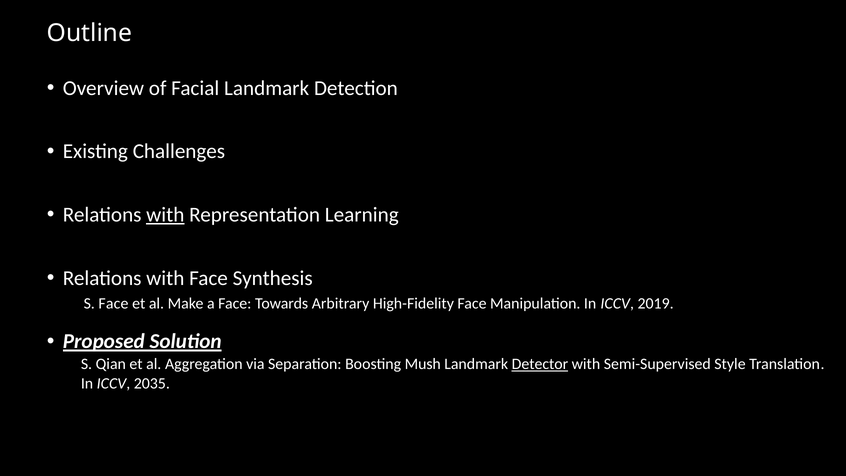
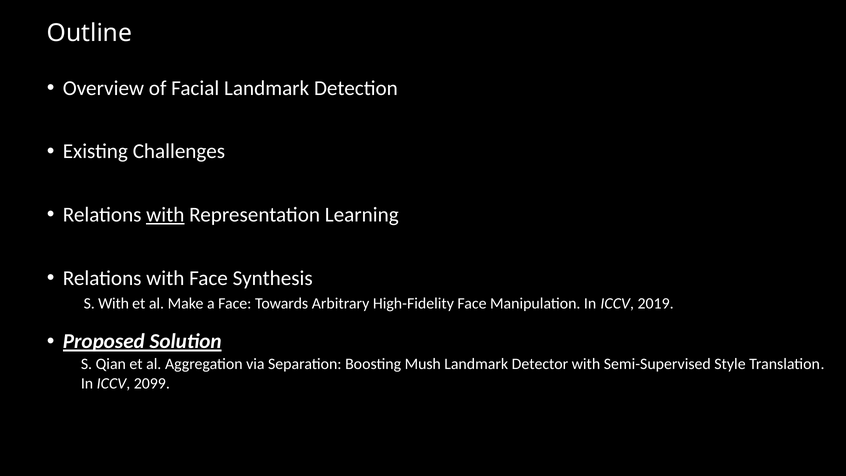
S Face: Face -> With (114, 303)
Detector underline: present -> none (540, 364)
2035: 2035 -> 2099 (152, 383)
